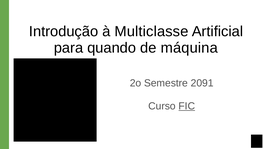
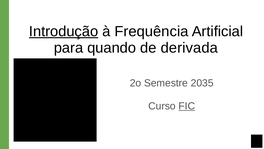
Introdução underline: none -> present (64, 31)
Multiclasse: Multiclasse -> Frequência (151, 31)
máquina: máquina -> derivada (189, 48)
2091: 2091 -> 2035 (202, 83)
